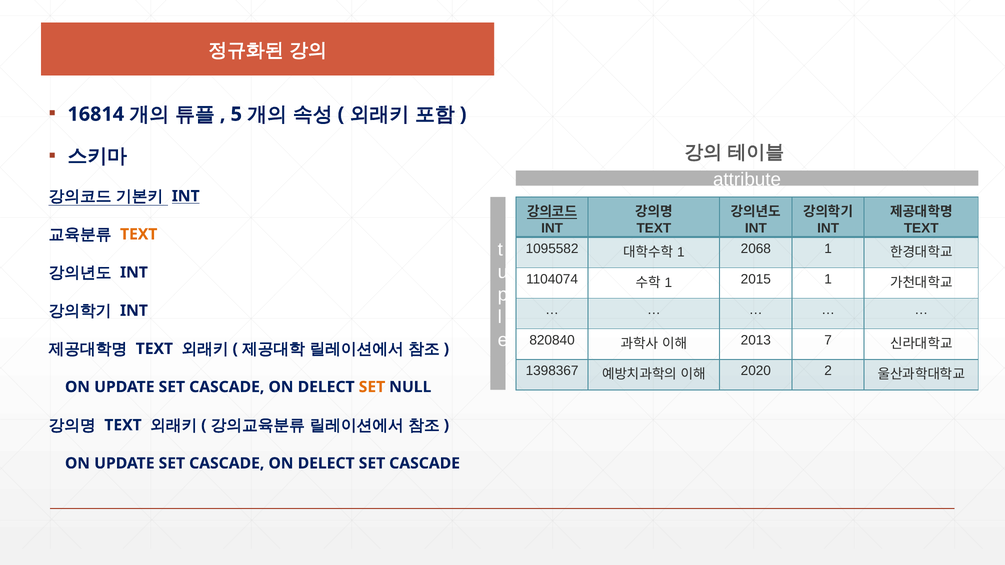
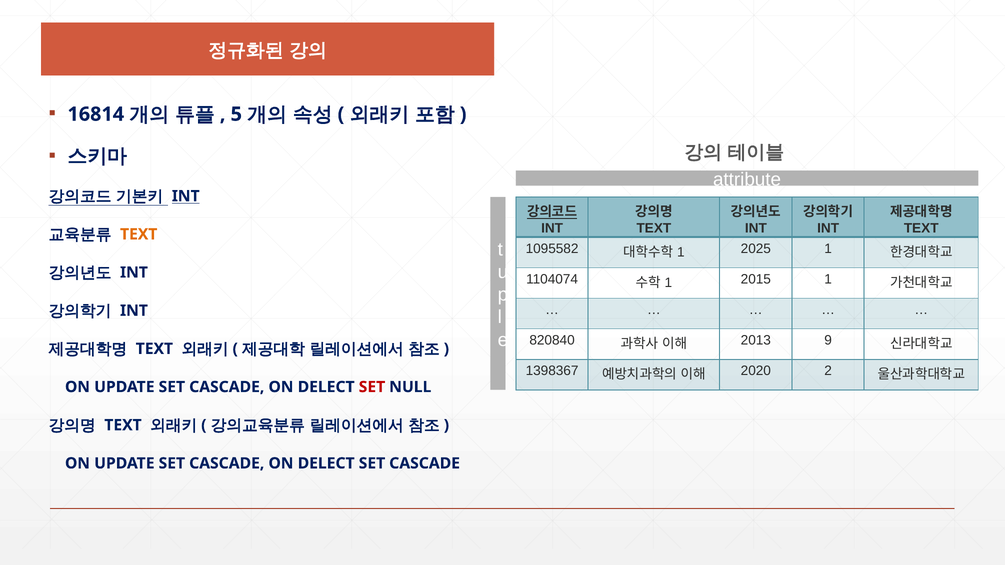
2068: 2068 -> 2025 (756, 249)
7: 7 -> 9 (828, 341)
SET colour: orange -> red (372, 387)
